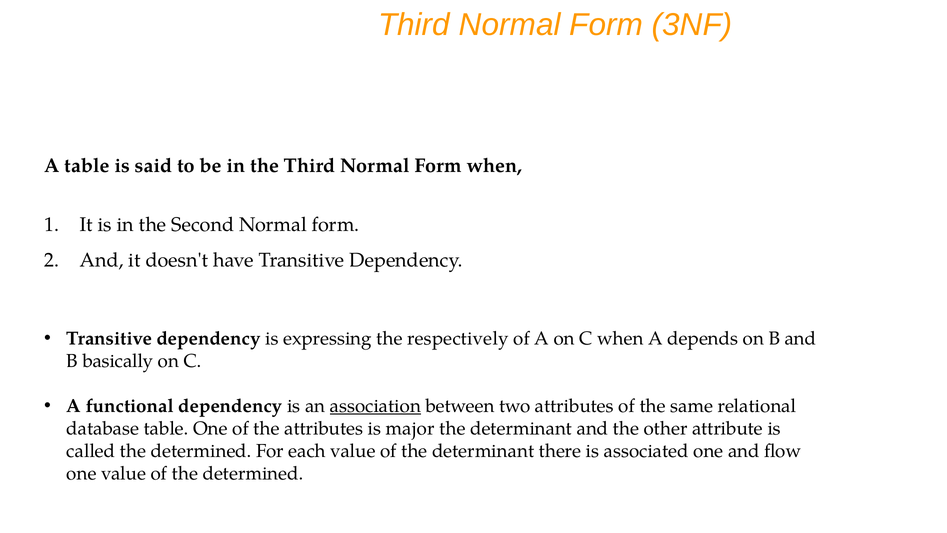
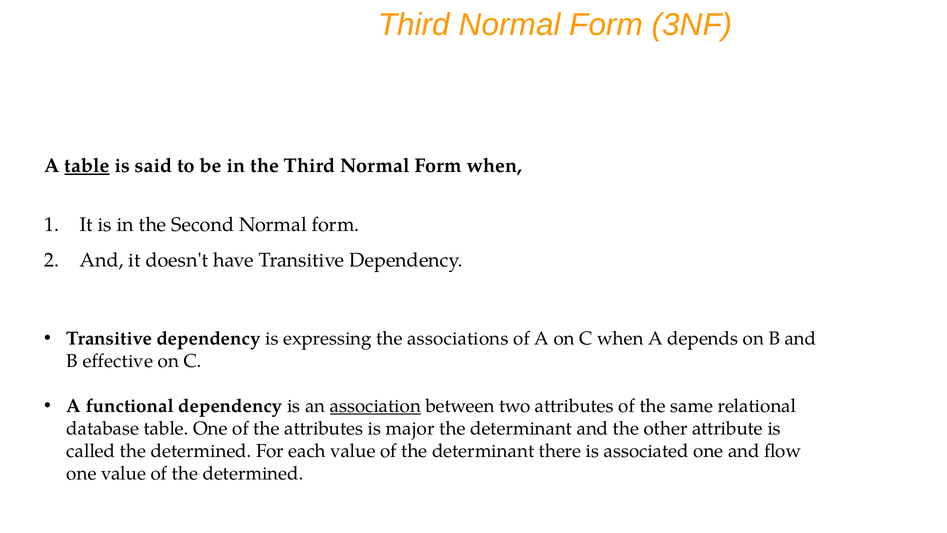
table underline: none -> present (87, 166)
respectively: respectively -> associations (458, 338)
basically: basically -> effective (118, 361)
